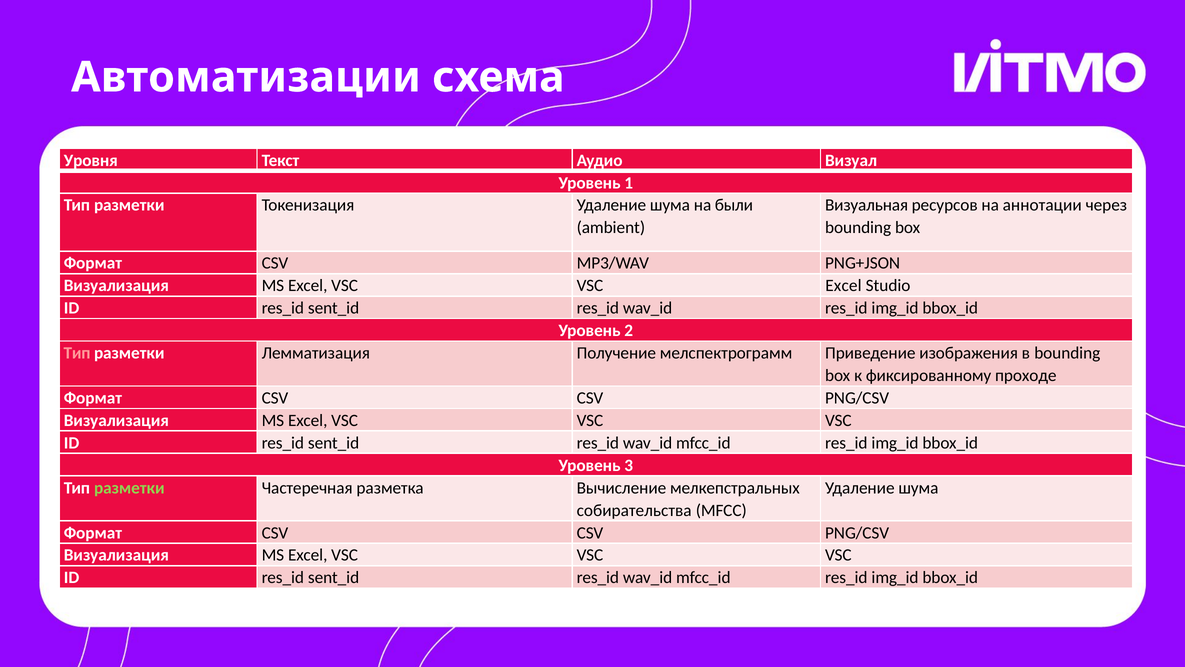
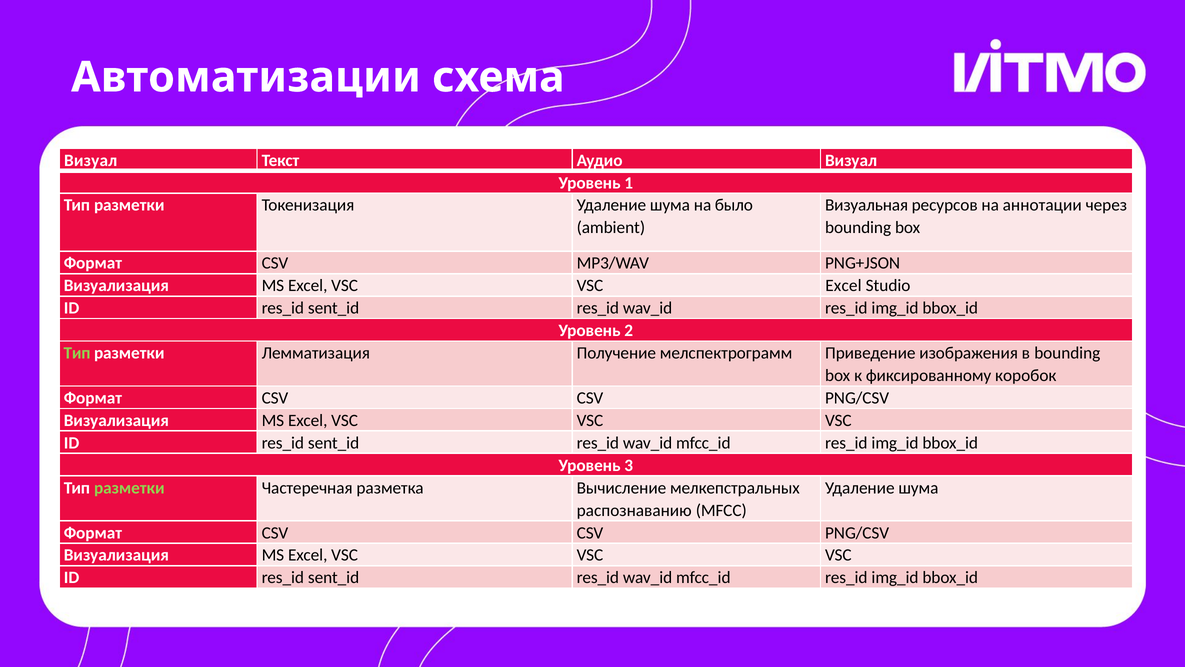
Уровня: Уровня -> Визуал (91, 160)
были: были -> было (734, 205)
Тип colour: pink -> light green (77, 353)
проходе: проходе -> коробок (1026, 375)
собирательства: собирательства -> распознаванию (634, 510)
